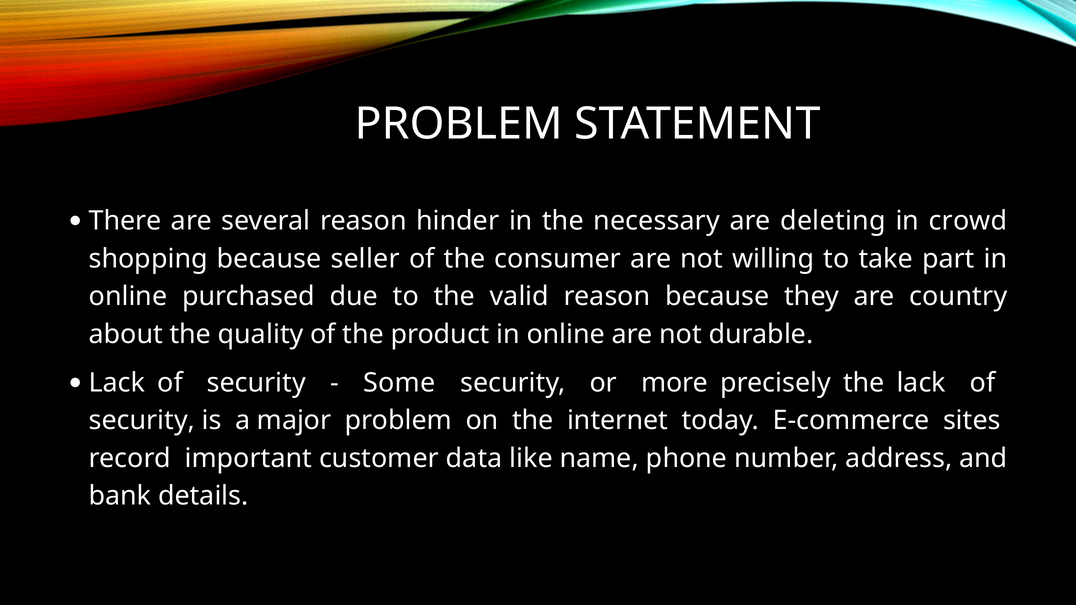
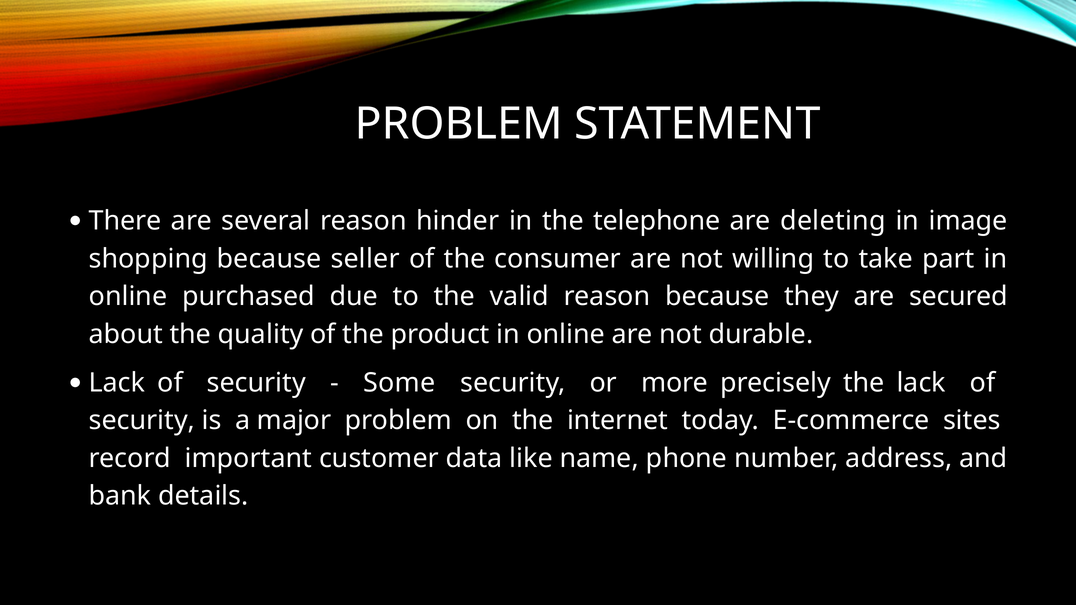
necessary: necessary -> telephone (657, 221)
crowd: crowd -> image (968, 221)
country: country -> secured (958, 297)
